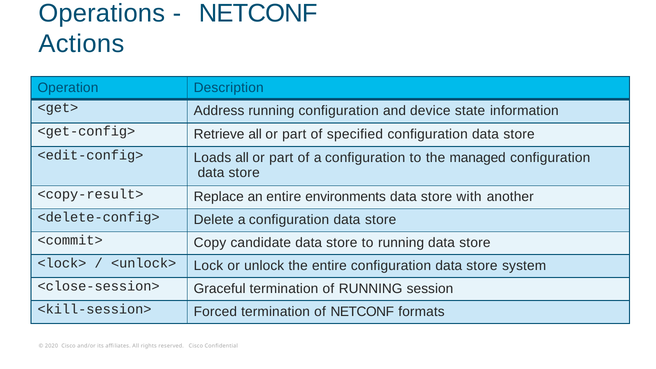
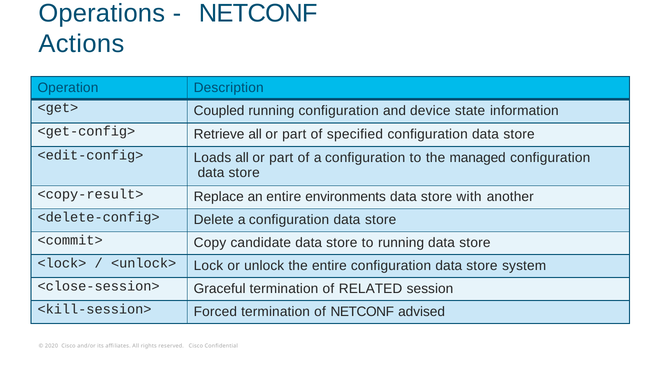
Address: Address -> Coupled (219, 111)
of RUNNING: RUNNING -> RELATED (371, 289)
formats: formats -> advised (422, 312)
